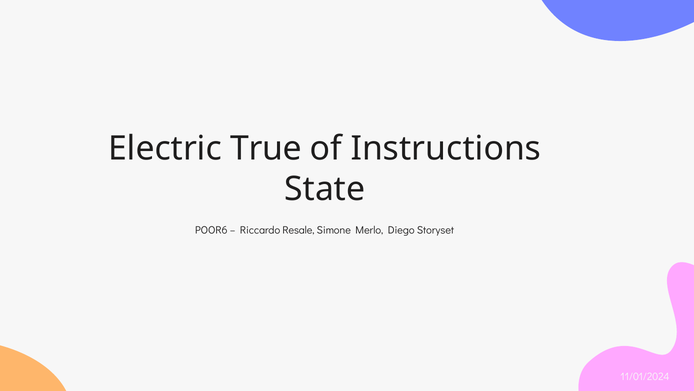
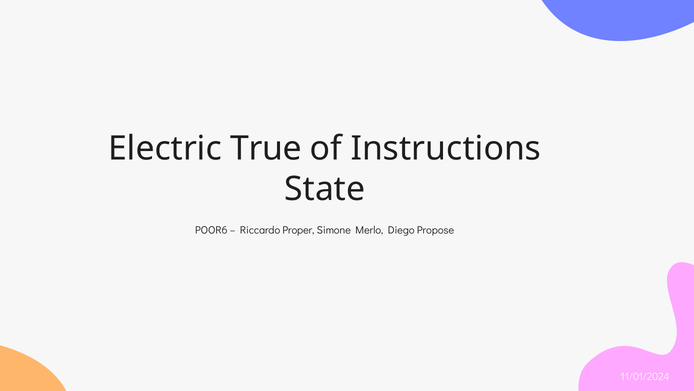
Resale: Resale -> Proper (298, 230)
Storyset: Storyset -> Propose (435, 230)
